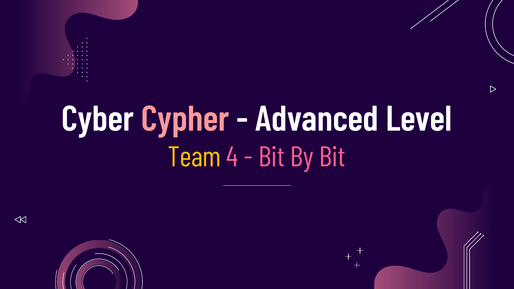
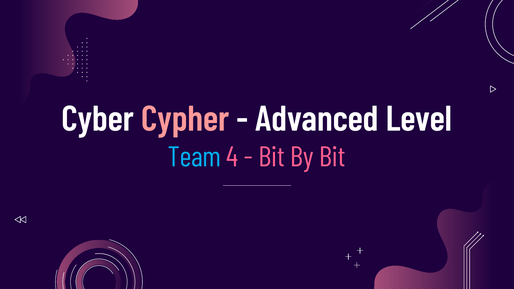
Team colour: yellow -> light blue (195, 157)
